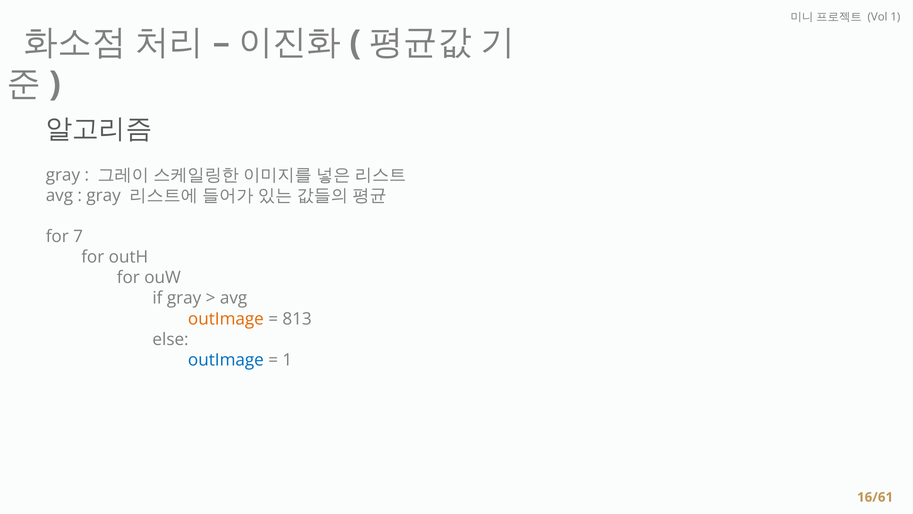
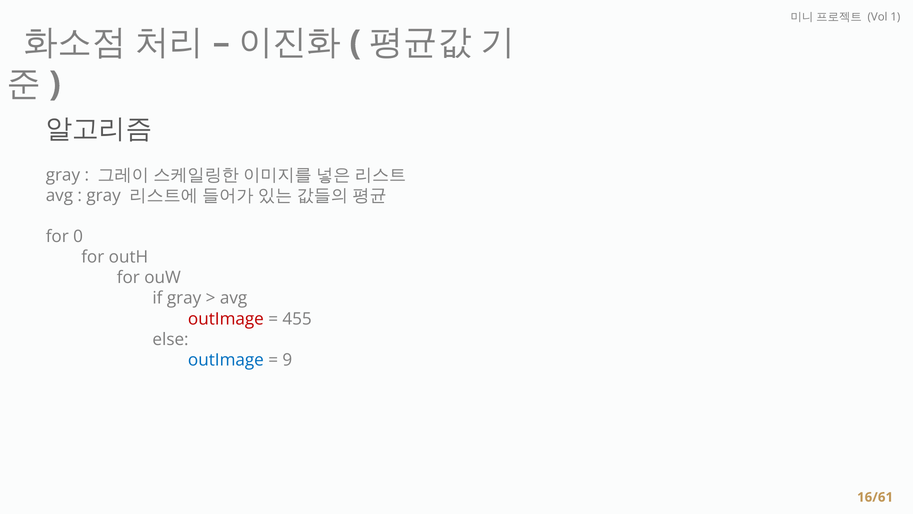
7: 7 -> 0 (78, 236)
outImage colour: orange -> red (226, 319)
813: 813 -> 455 (297, 319)
1: 1 -> 9 (287, 360)
